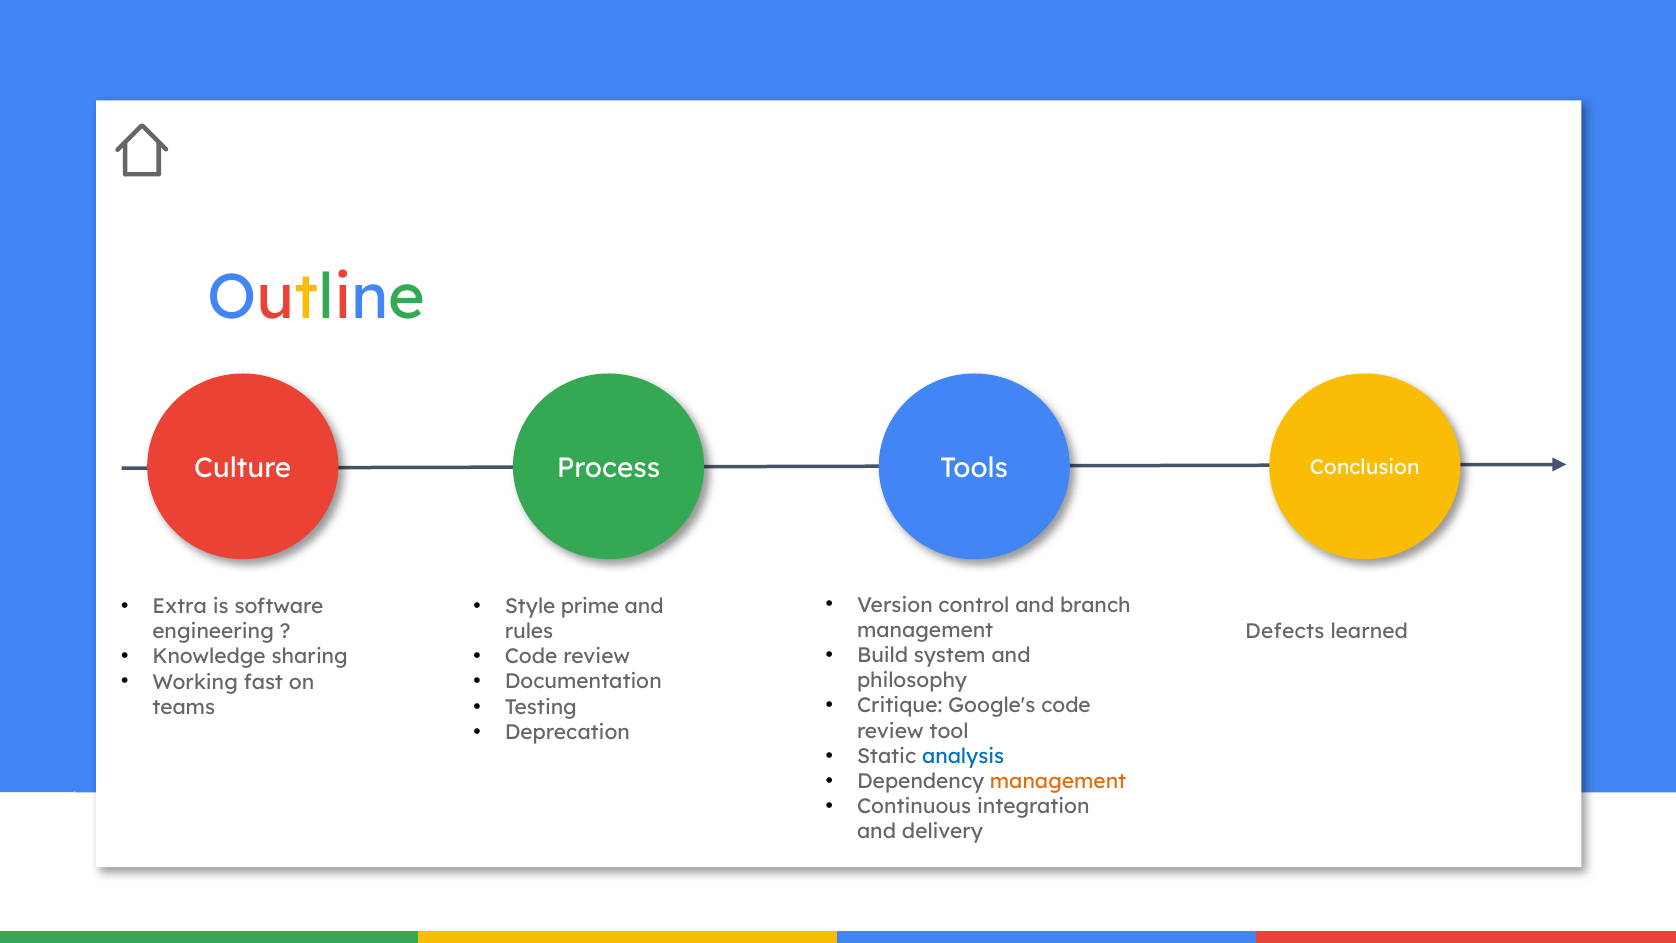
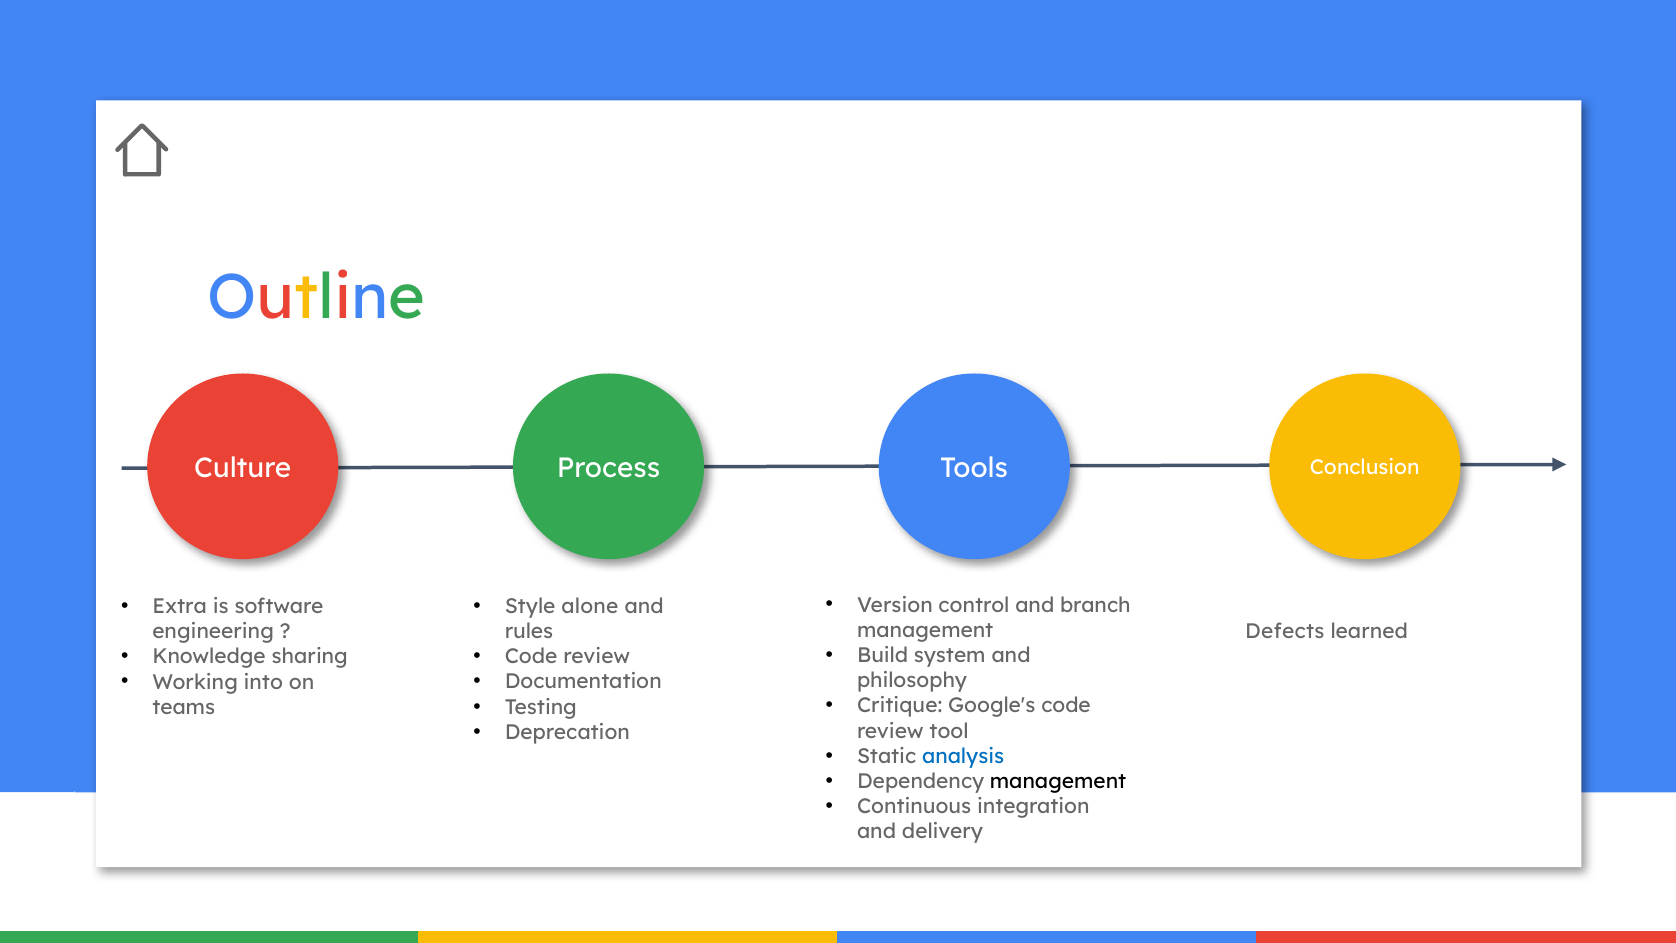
prime: prime -> alone (590, 606)
fast: fast -> into (263, 682)
management colour: orange -> black (1058, 781)
